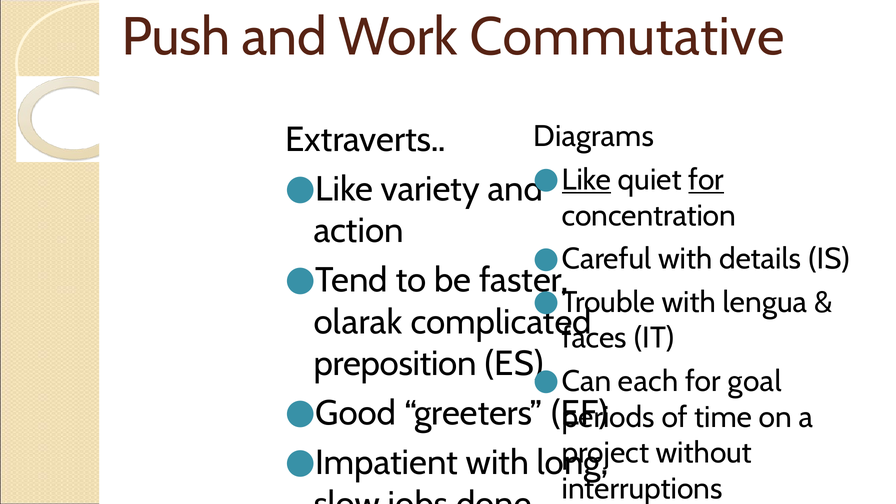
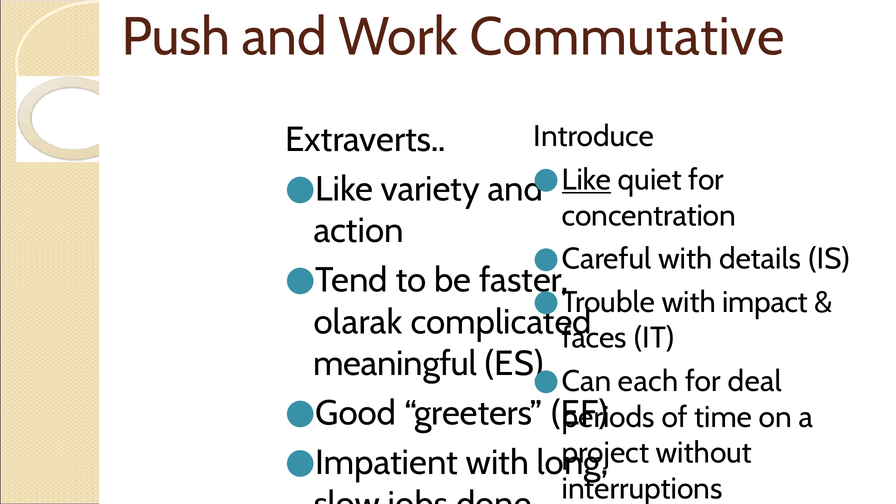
Diagrams: Diagrams -> Introduce (594, 136)
for underline: present -> none (706, 180)
lengua: lengua -> impact (765, 302)
preposition: preposition -> meaningful (395, 364)
goal: goal -> deal (755, 381)
